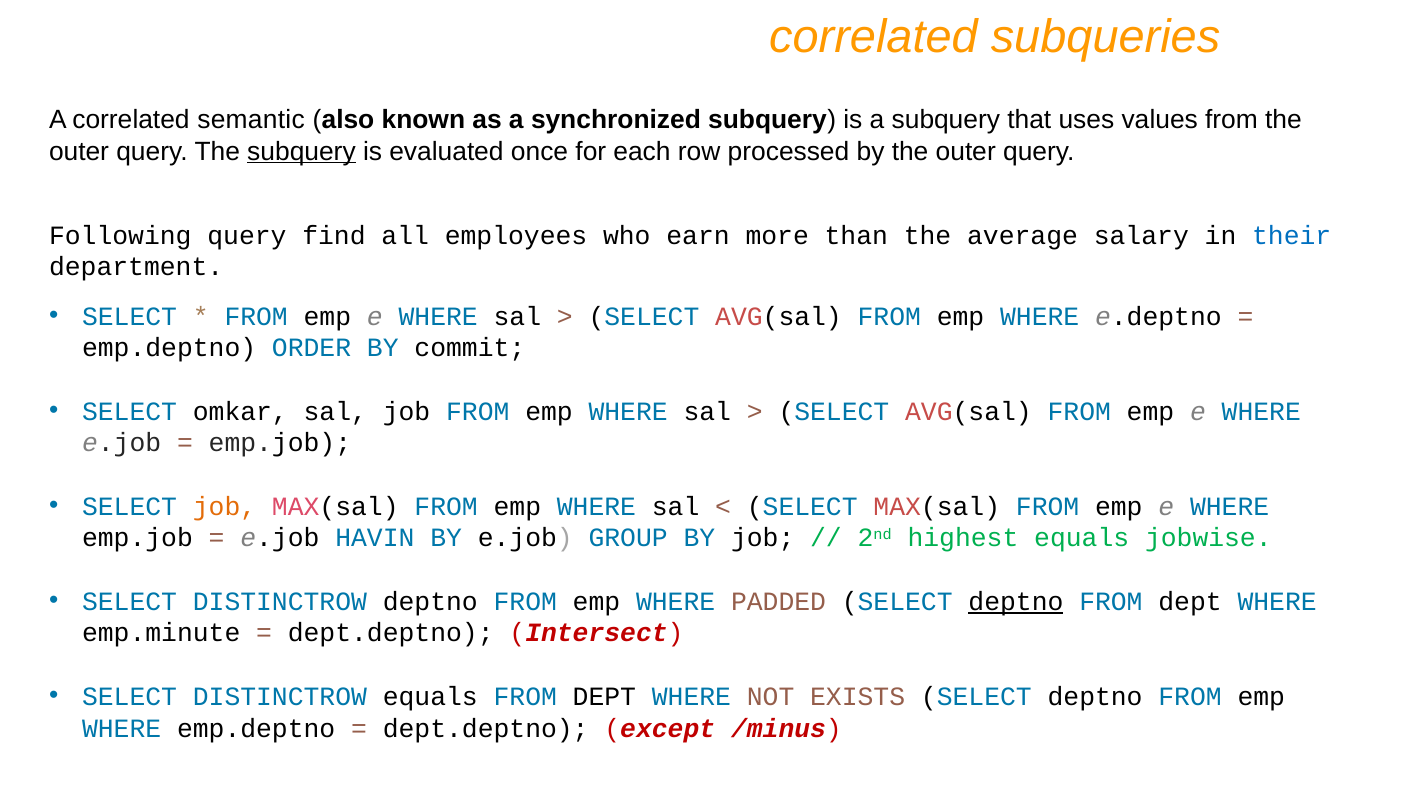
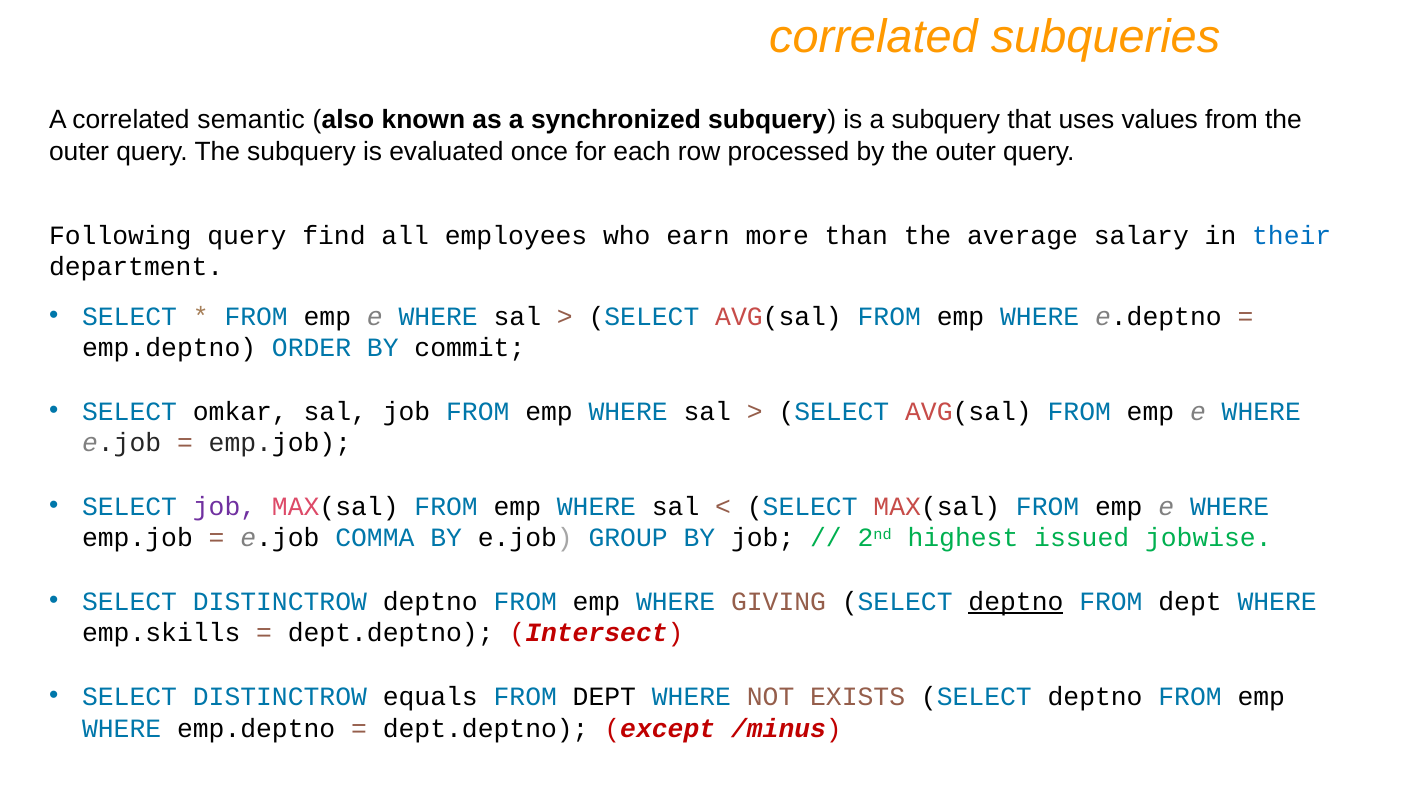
subquery underline: present -> none (301, 151)
job colour: orange -> purple (225, 506)
HAVIN: HAVIN -> COMMA (375, 538)
highest equals: equals -> issued (1082, 538)
PADDED: PADDED -> GIVING (779, 601)
emp.minute: emp.minute -> emp.skills (161, 633)
